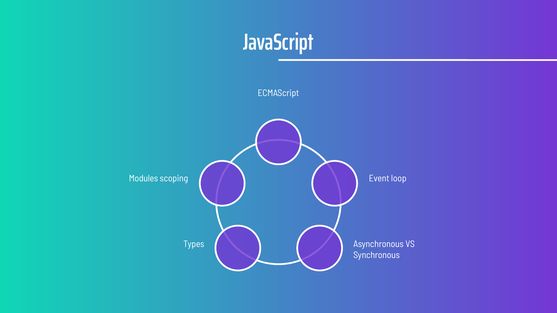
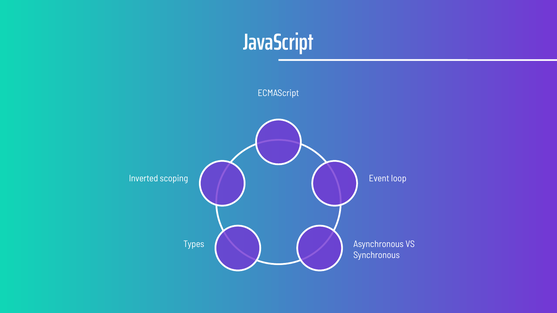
Modules: Modules -> Inverted (144, 179)
